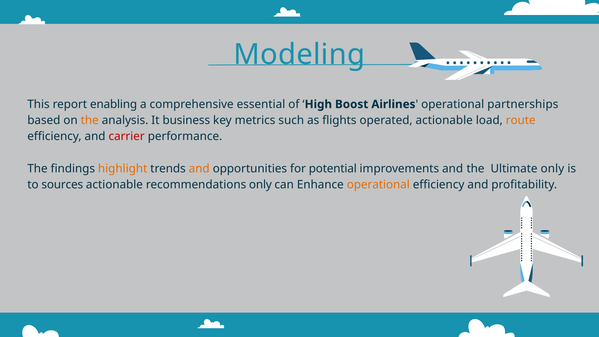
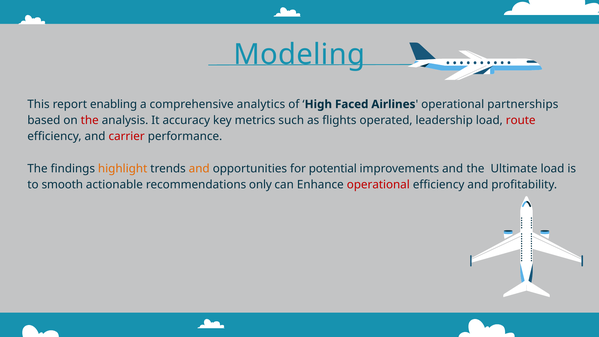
essential: essential -> analytics (261, 104)
Boost: Boost -> Faced (352, 104)
the colour: orange -> red (90, 120)
business: business -> accuracy (186, 120)
operated actionable: actionable -> leadership (444, 120)
route colour: orange -> red (521, 120)
Ultimate only: only -> load (552, 168)
sources: sources -> smooth (62, 185)
operational colour: orange -> red (378, 185)
